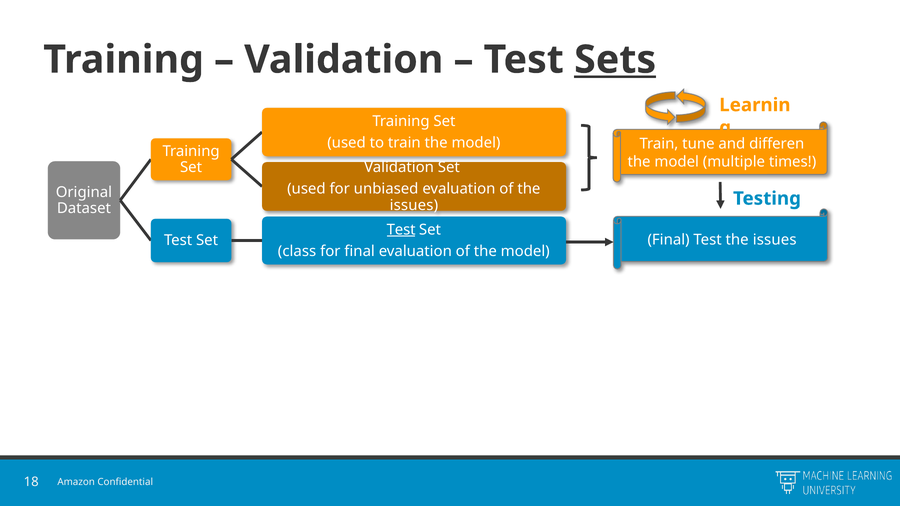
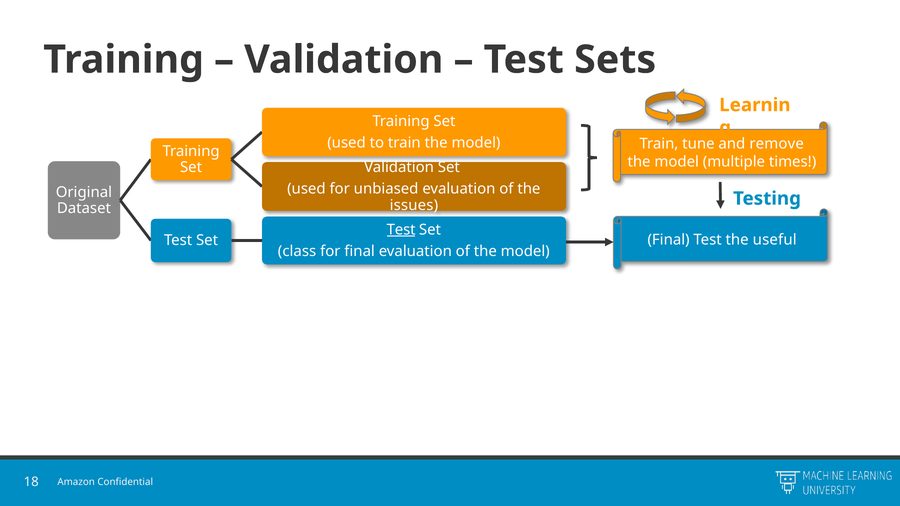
Sets underline: present -> none (615, 60)
differen: differen -> remove (777, 144)
Test the issues: issues -> useful (775, 240)
